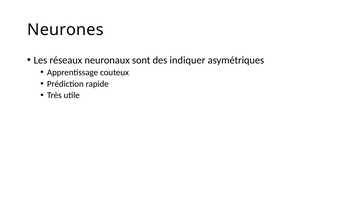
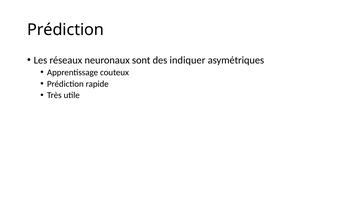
Neurones: Neurones -> Prédiction (66, 30)
